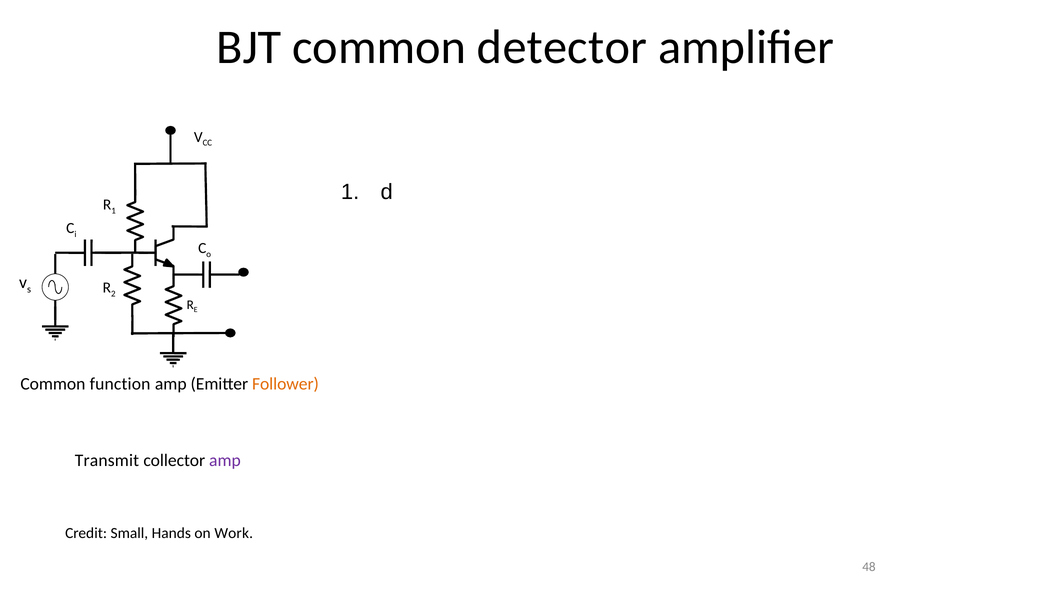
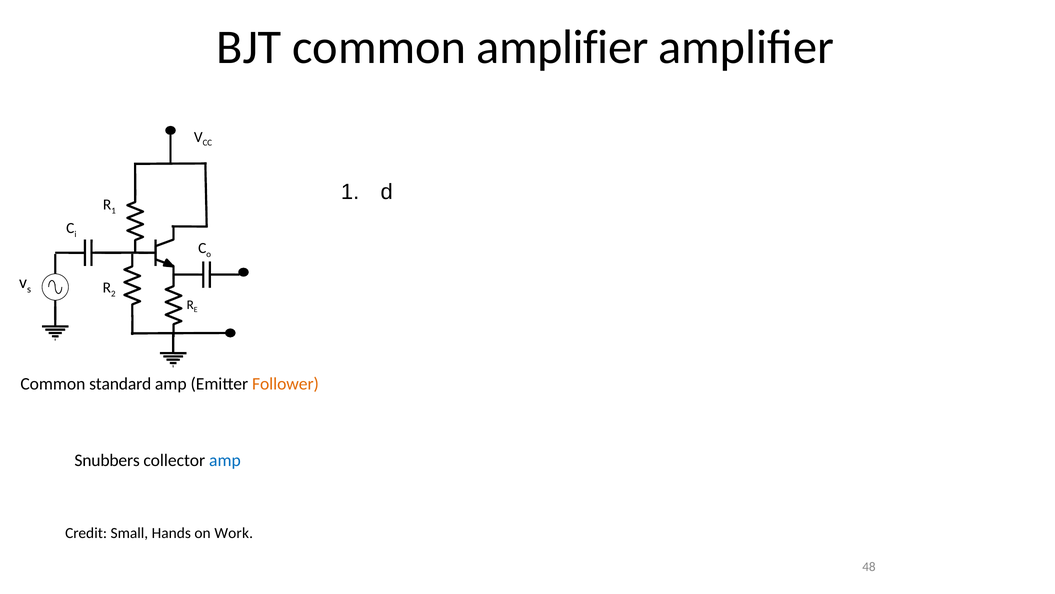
common detector: detector -> amplifier (562, 47)
function: function -> standard (120, 384)
Transmit: Transmit -> Snubbers (107, 460)
amp colour: purple -> blue (225, 460)
